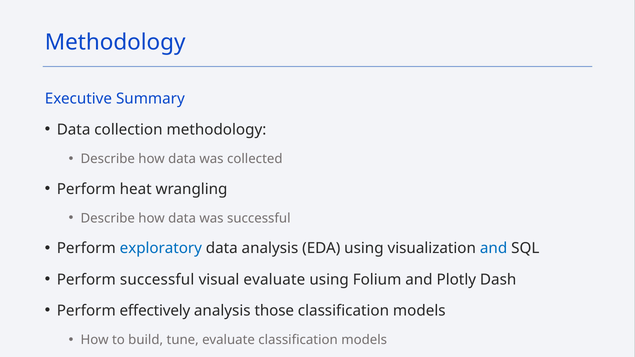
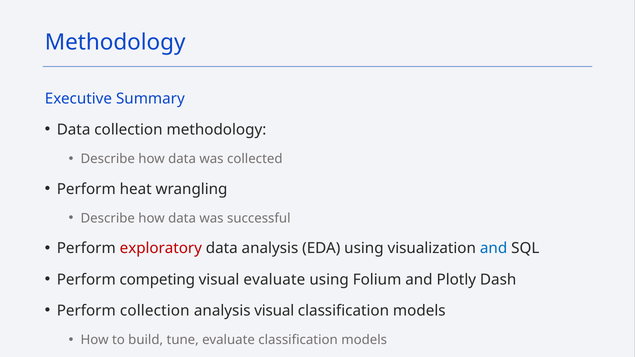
exploratory colour: blue -> red (161, 249)
Perform successful: successful -> competing (157, 280)
Perform effectively: effectively -> collection (155, 311)
analysis those: those -> visual (274, 311)
